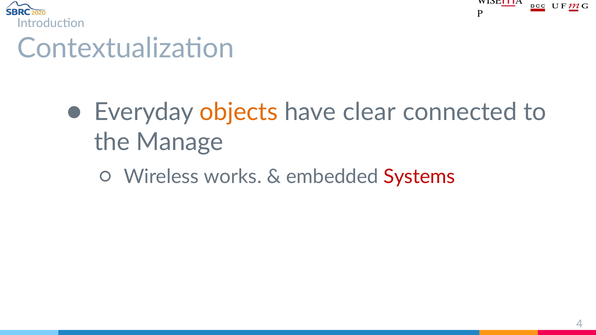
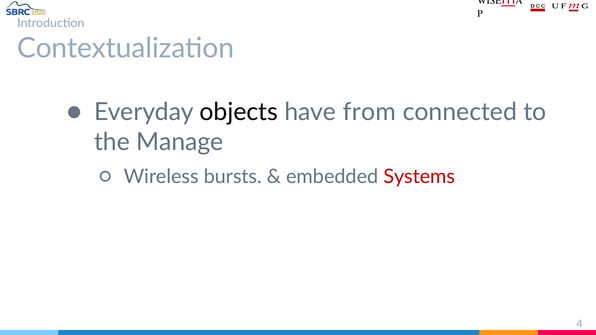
objects colour: orange -> black (239, 112)
clear: clear -> from (369, 112)
works: works -> bursts (233, 177)
